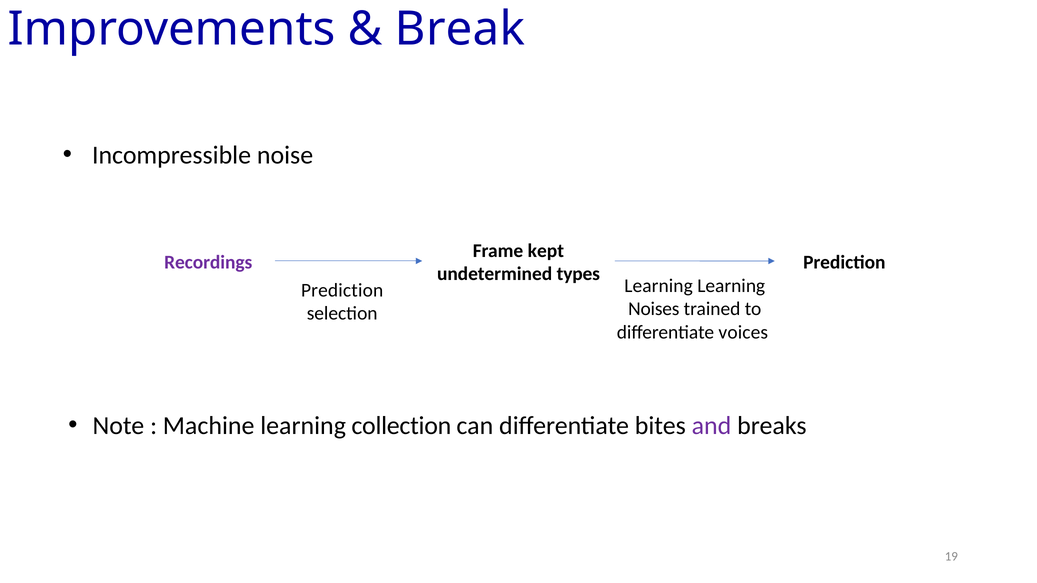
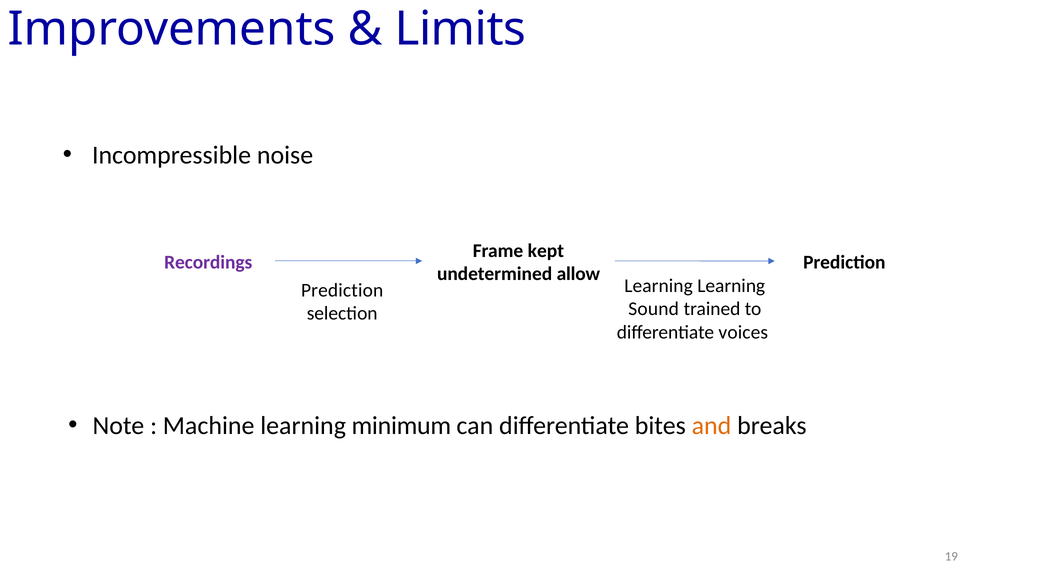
Break: Break -> Limits (460, 29)
types: types -> allow (578, 274)
Noises: Noises -> Sound (654, 309)
collection: collection -> minimum (401, 426)
and colour: purple -> orange (712, 426)
